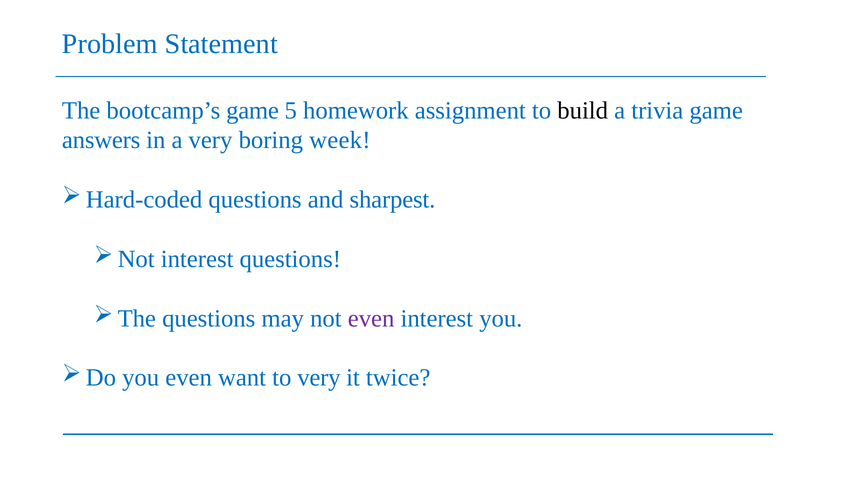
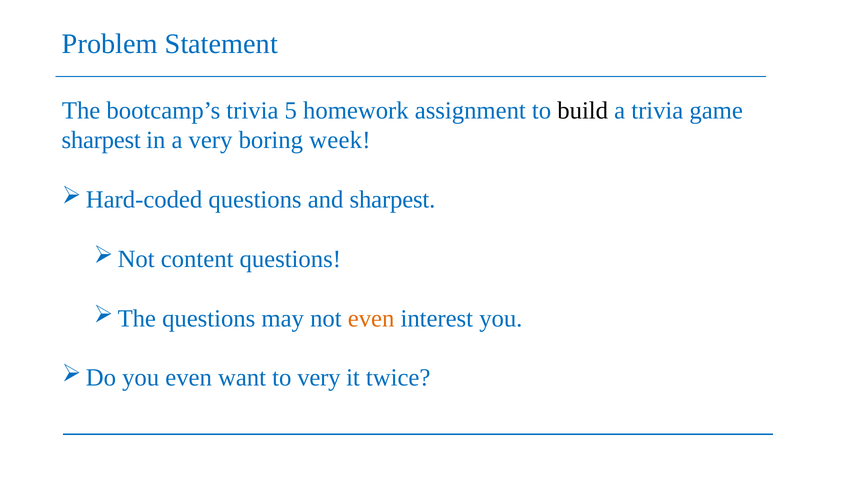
bootcamp’s game: game -> trivia (252, 111)
answers: answers -> sharpest (101, 140)
interest: interest -> content (197, 259)
even colour: purple -> orange (371, 318)
